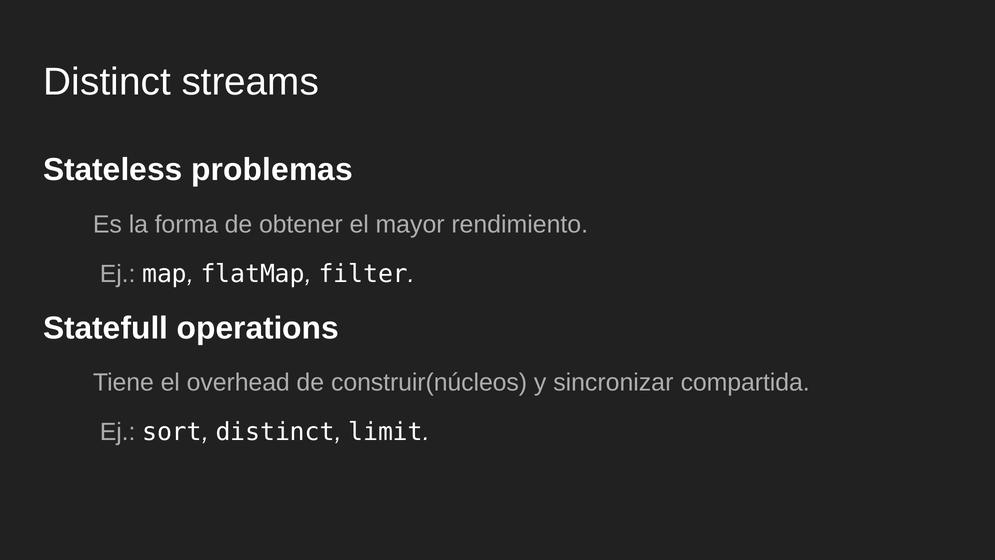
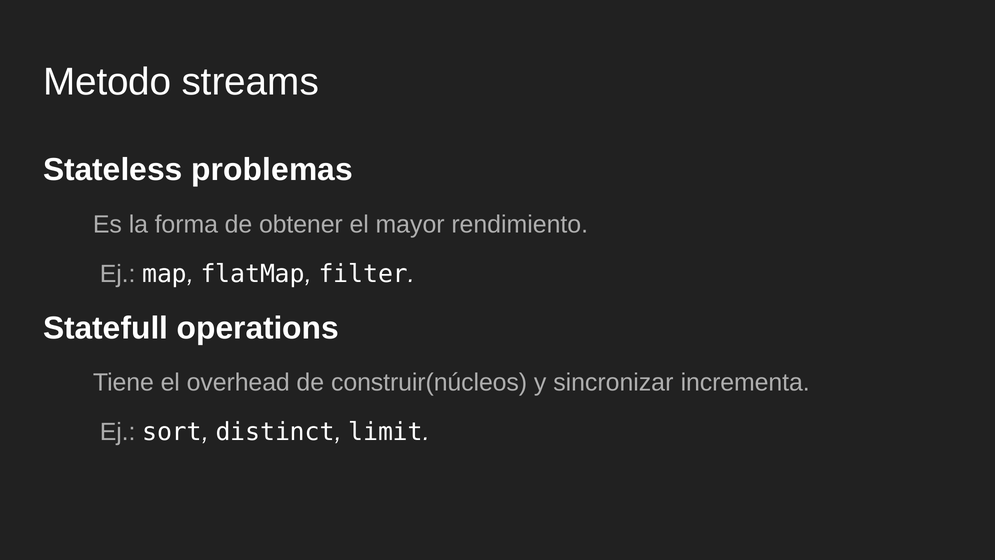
Distinct: Distinct -> Metodo (107, 82)
compartida: compartida -> incrementa (745, 382)
